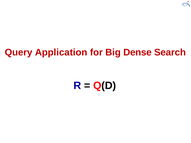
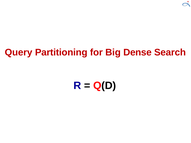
Application: Application -> Partitioning (61, 52)
